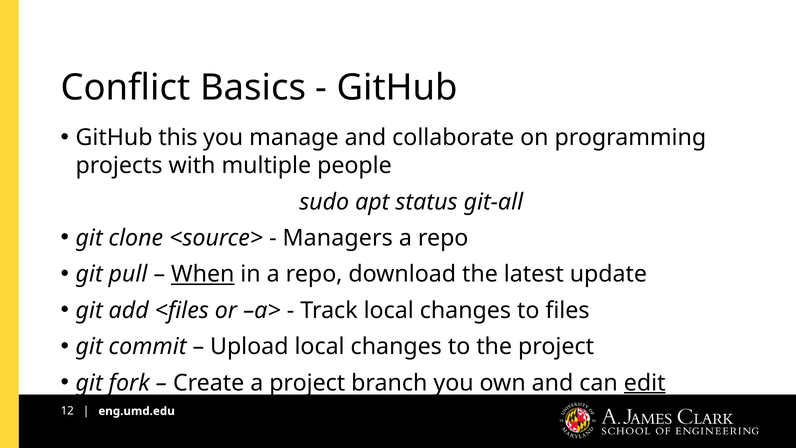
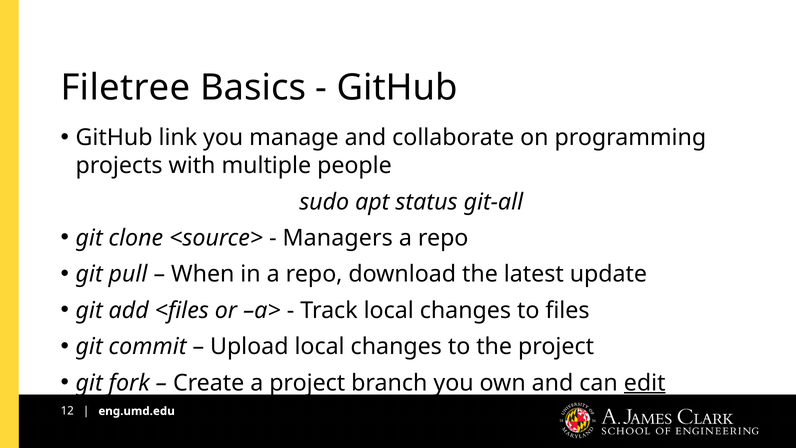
Conflict: Conflict -> Filetree (125, 87)
this: this -> link (178, 138)
When underline: present -> none (203, 274)
